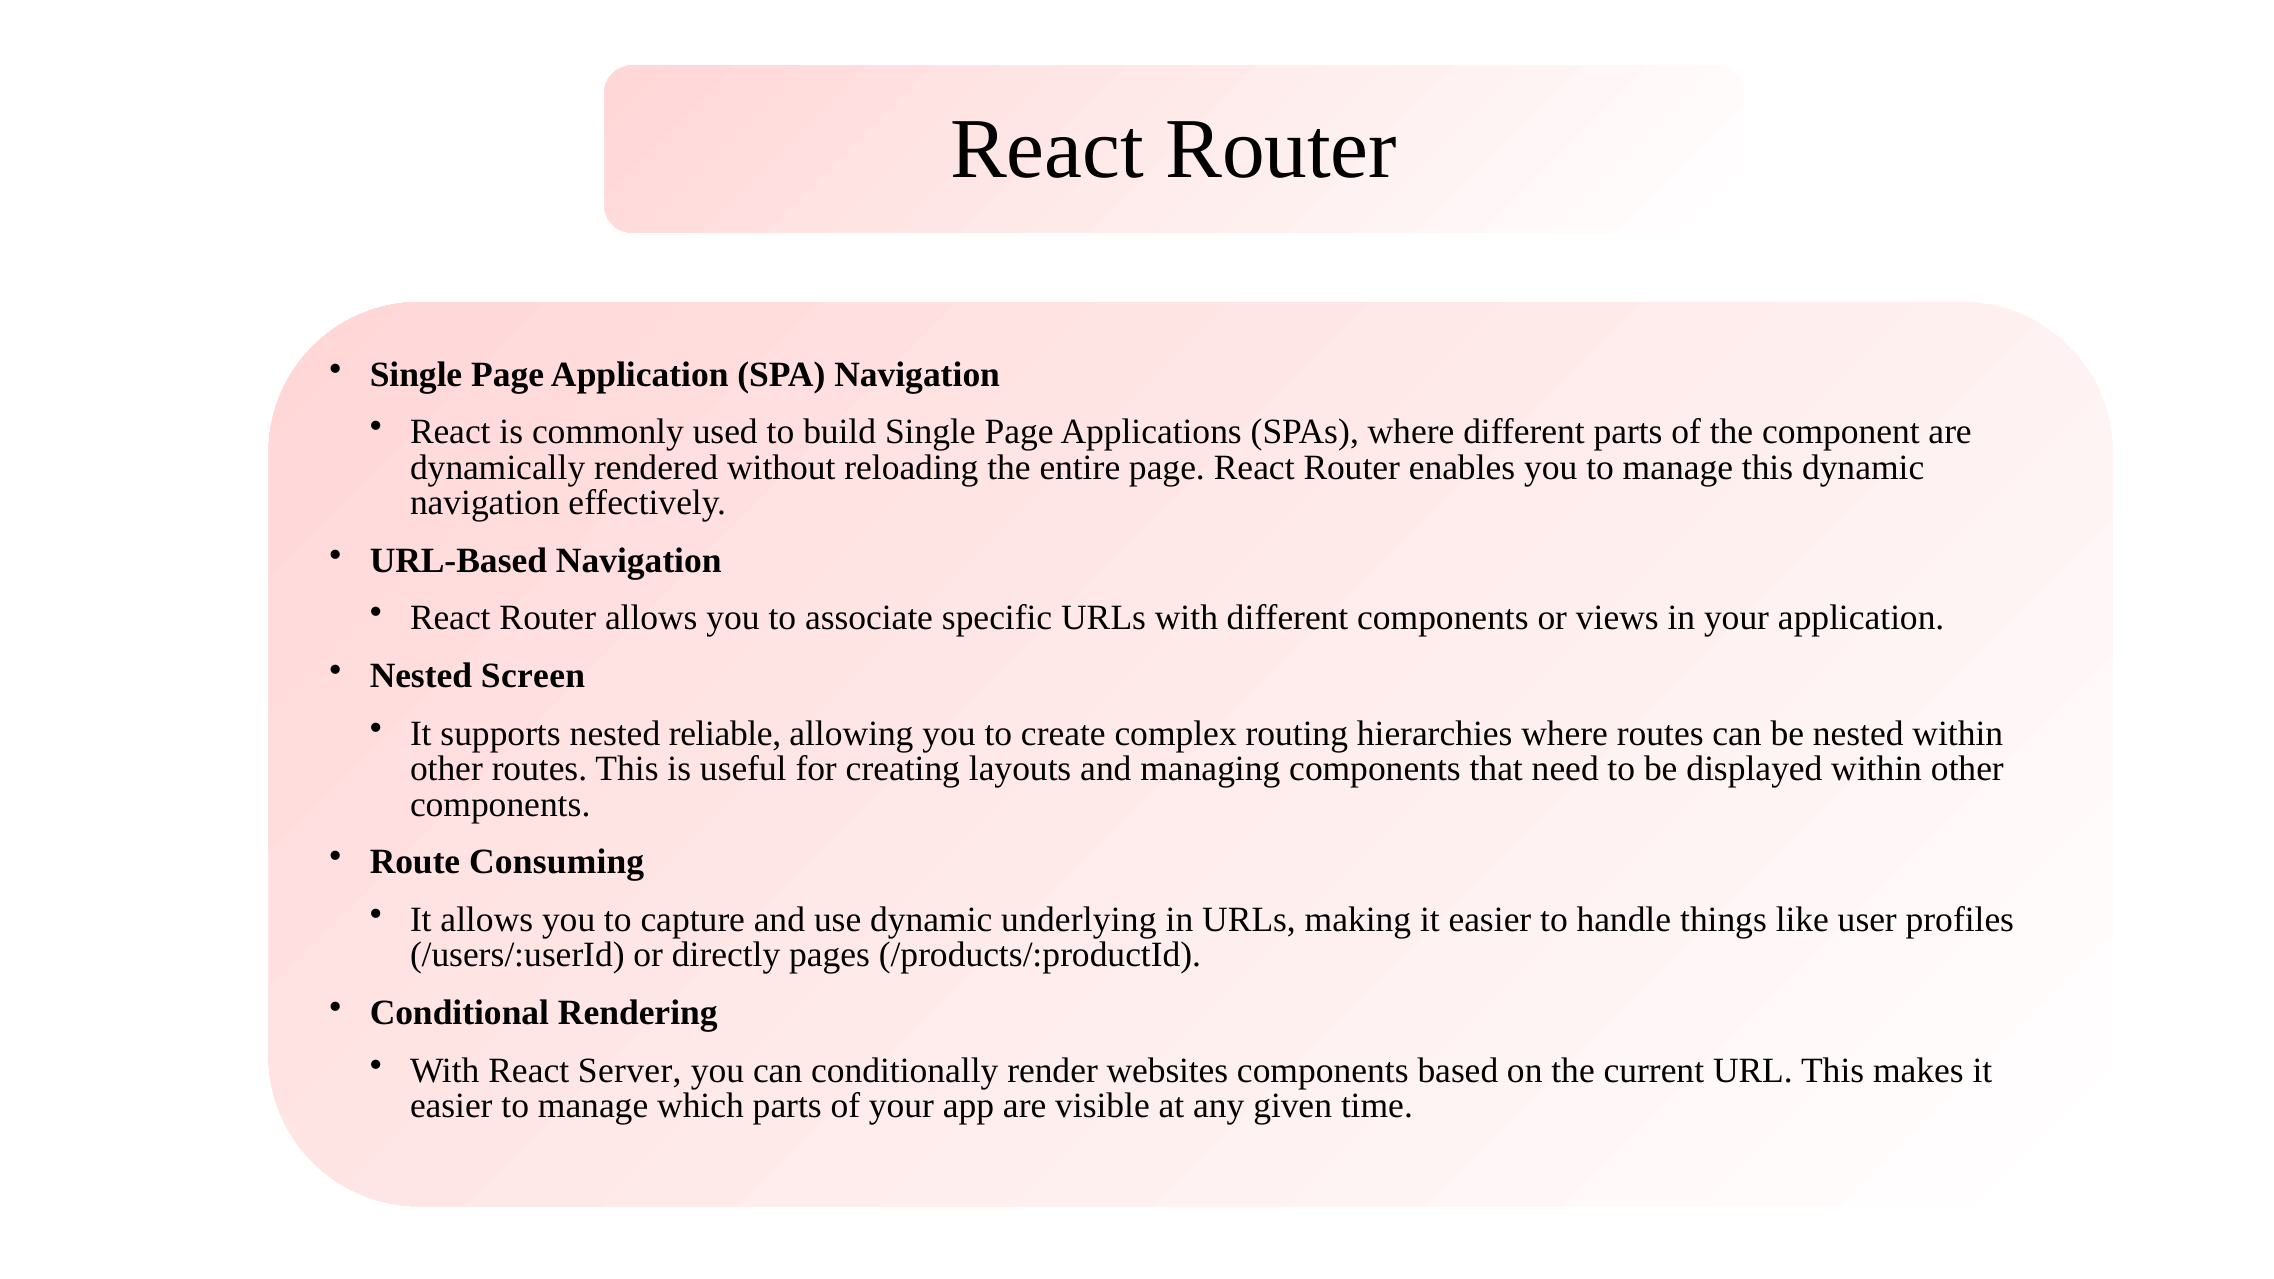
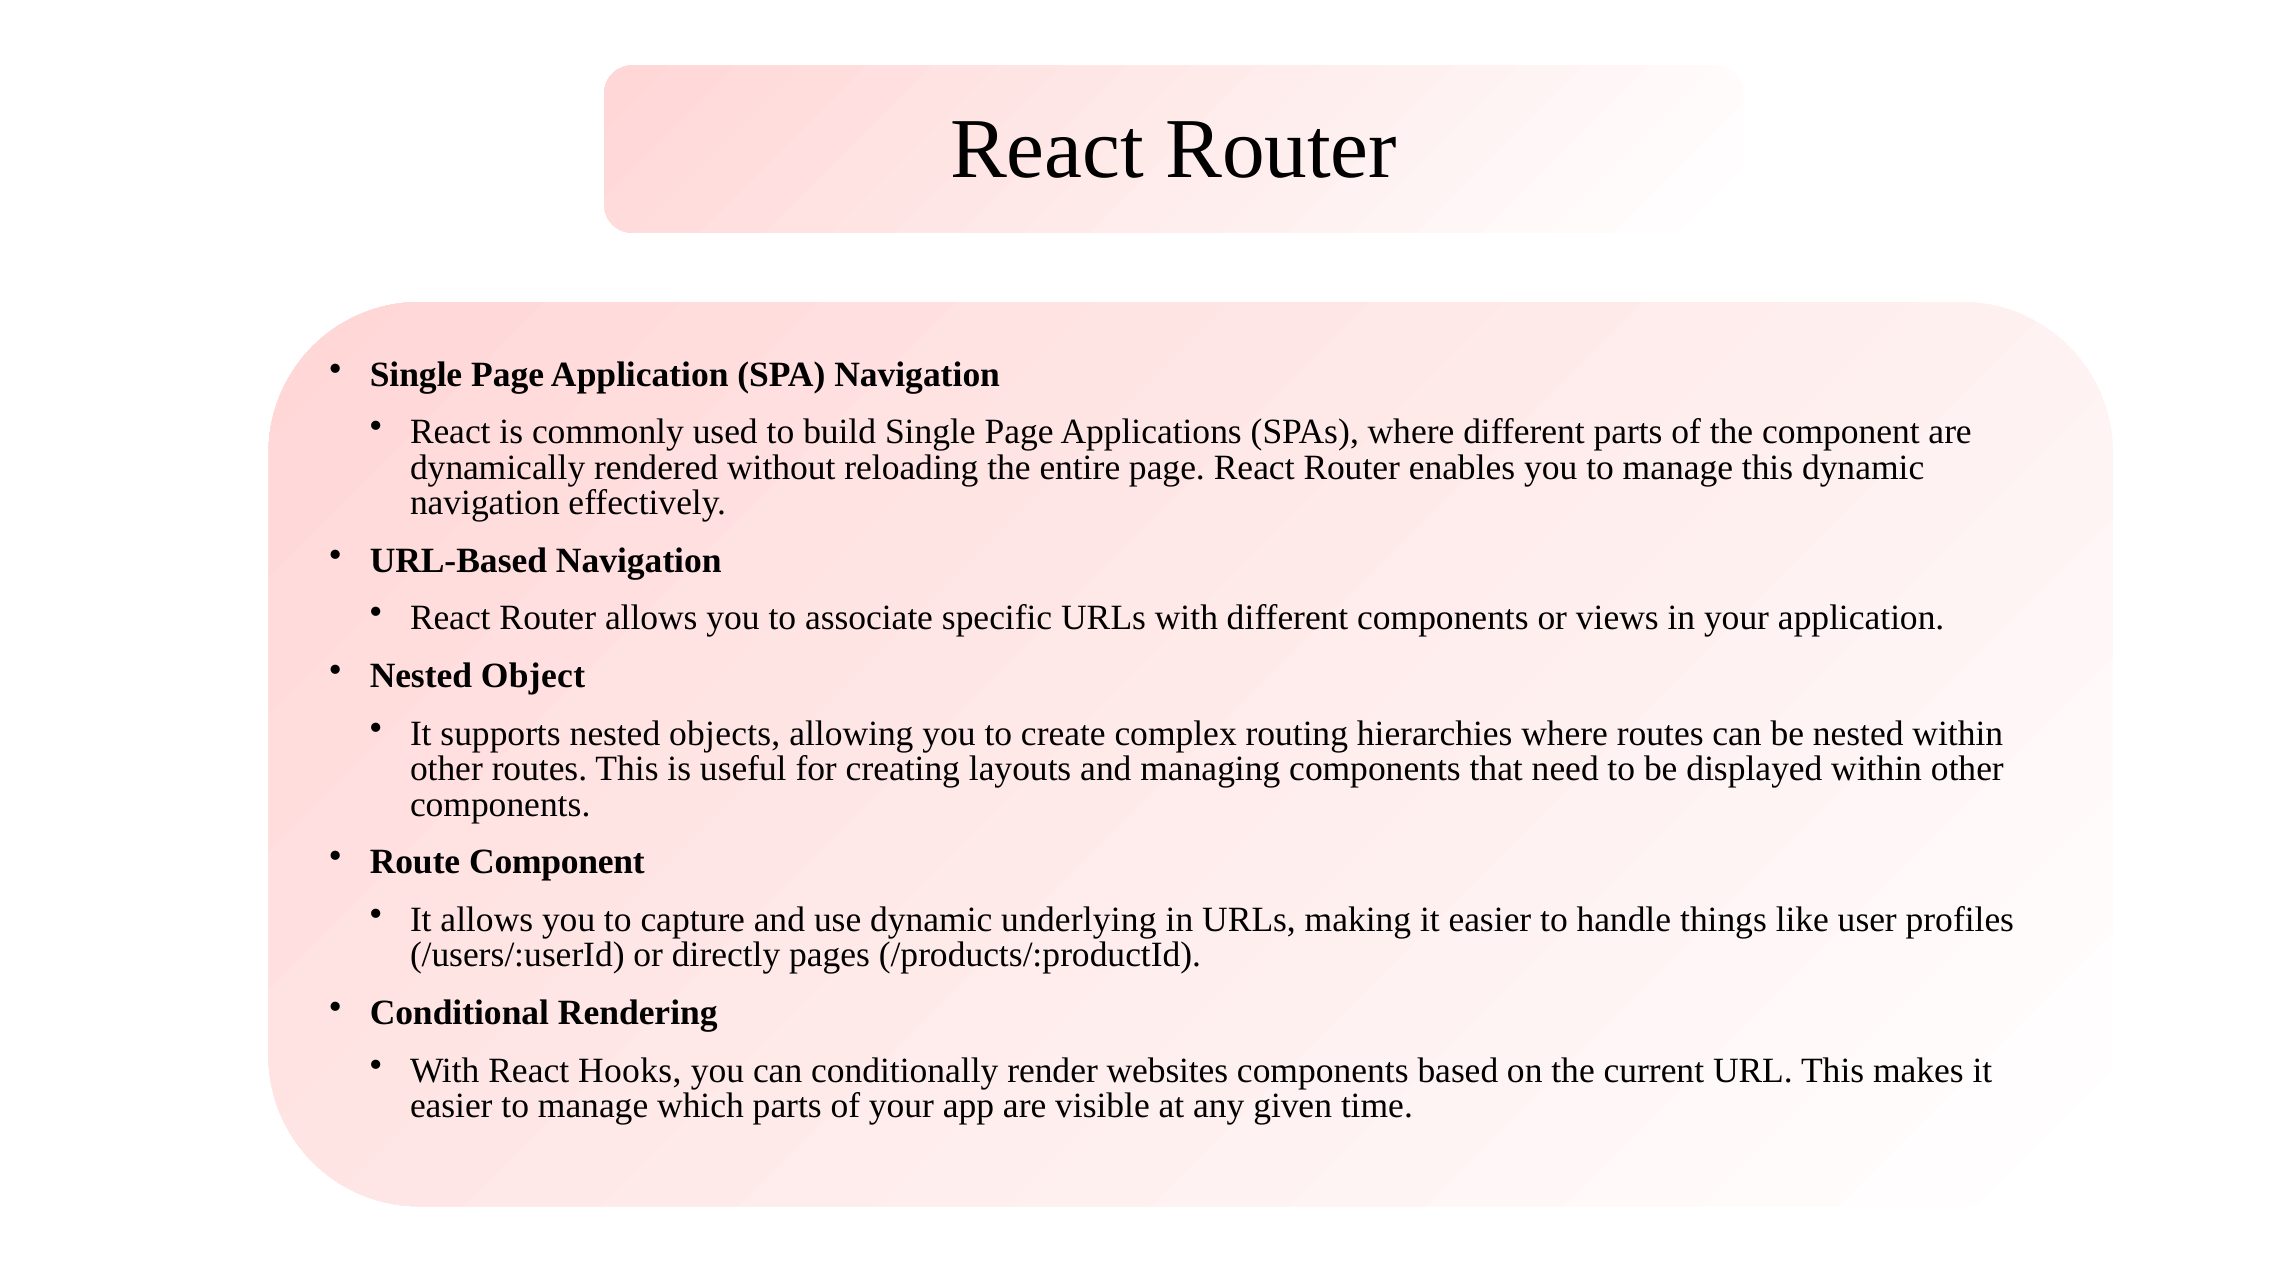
Screen: Screen -> Object (533, 676)
reliable: reliable -> objects (725, 734)
Route Consuming: Consuming -> Component (557, 862)
Server: Server -> Hooks (630, 1071)
